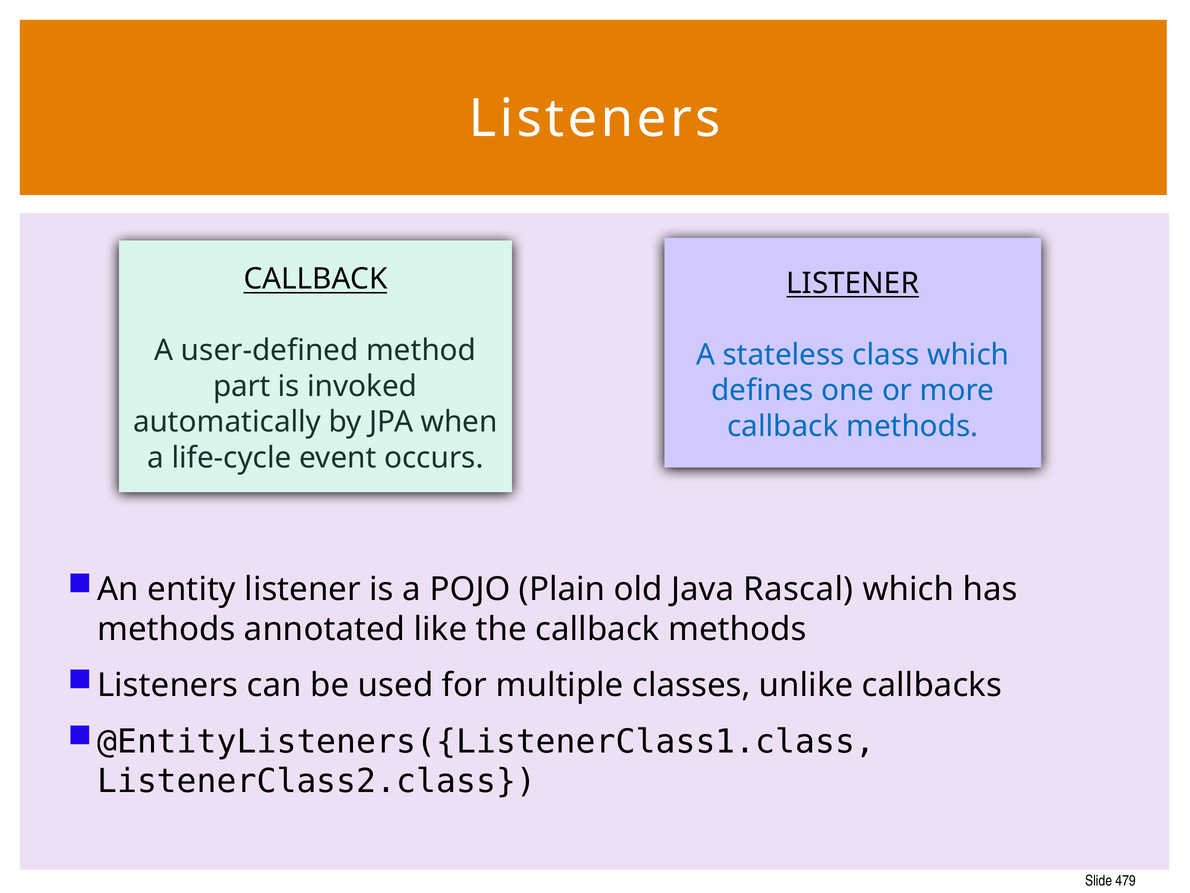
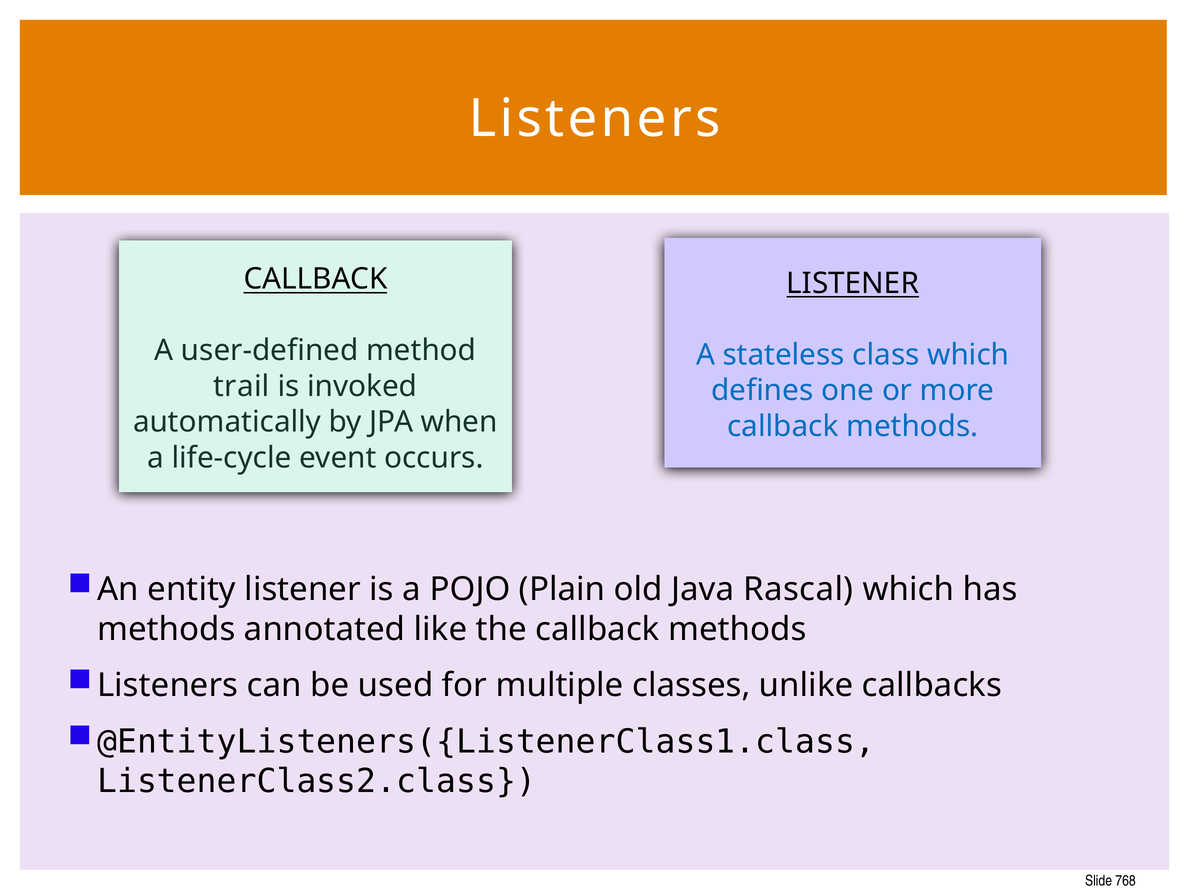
part: part -> trail (242, 386)
479: 479 -> 768 (1126, 881)
